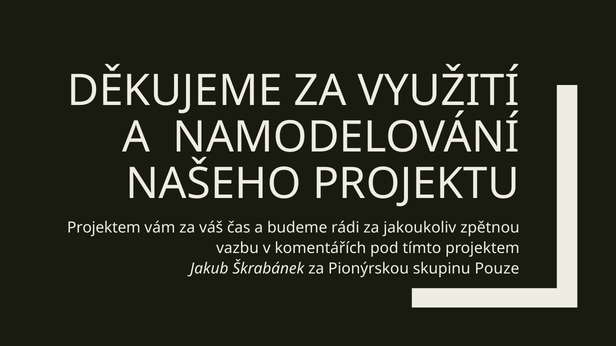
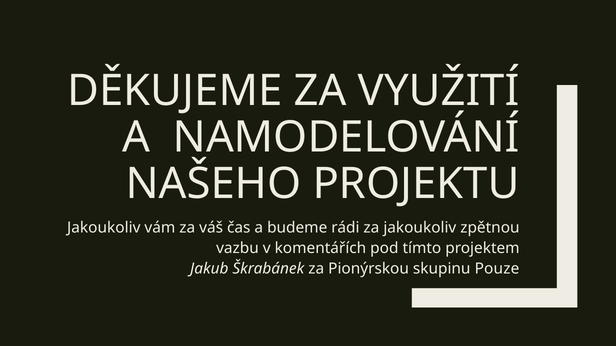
Projektem: Projektem -> Jakoukoliv (104, 228)
